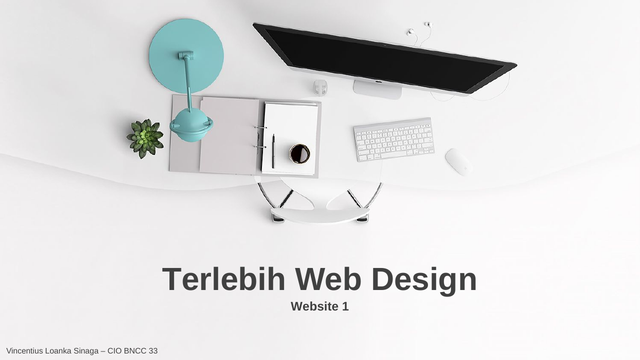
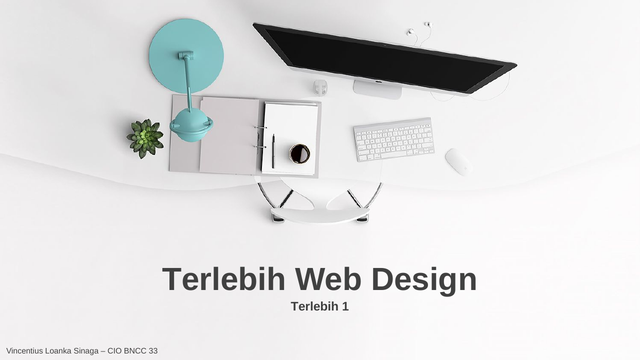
Website: Website -> Terlebih (315, 307)
